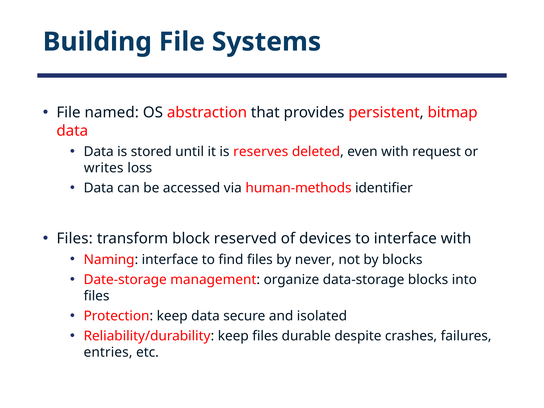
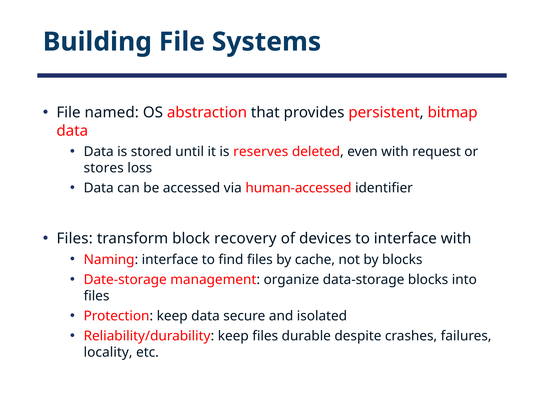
writes: writes -> stores (104, 168)
human-methods: human-methods -> human-accessed (299, 188)
reserved: reserved -> recovery (245, 239)
never: never -> cache (315, 260)
entries: entries -> locality (108, 352)
